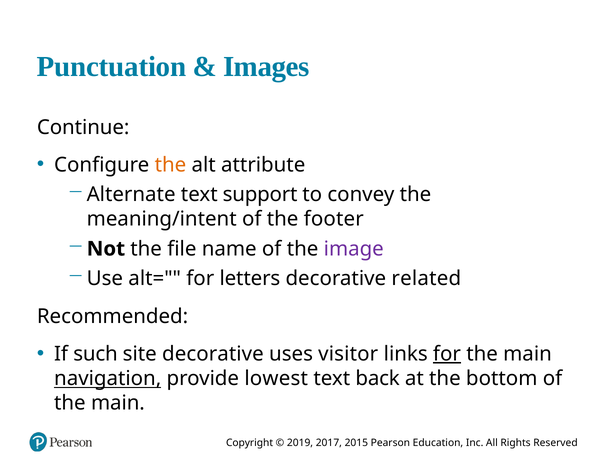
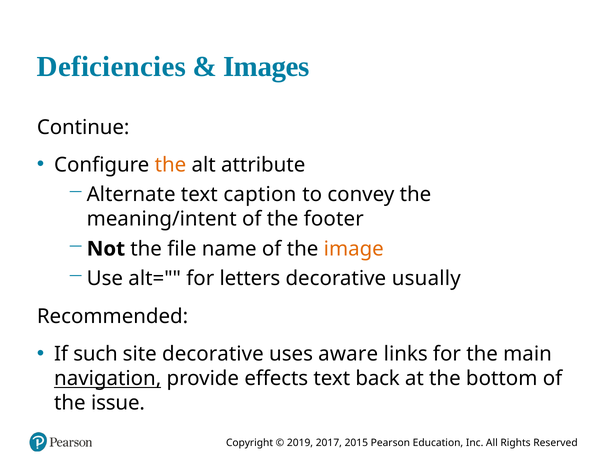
Punctuation: Punctuation -> Deficiencies (111, 67)
support: support -> caption (260, 195)
image colour: purple -> orange (354, 249)
related: related -> usually (426, 279)
visitor: visitor -> aware (348, 354)
for underline: present -> none (447, 354)
lowest: lowest -> effects (276, 379)
main: main -> issue (118, 403)
